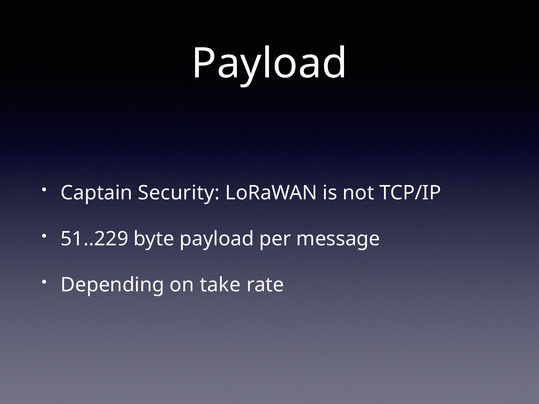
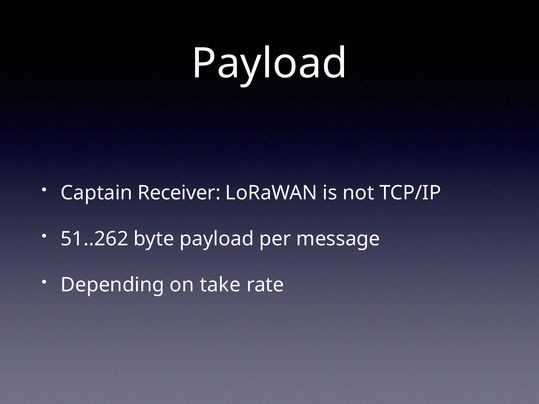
Security: Security -> Receiver (179, 193)
51..229: 51..229 -> 51..262 (95, 239)
